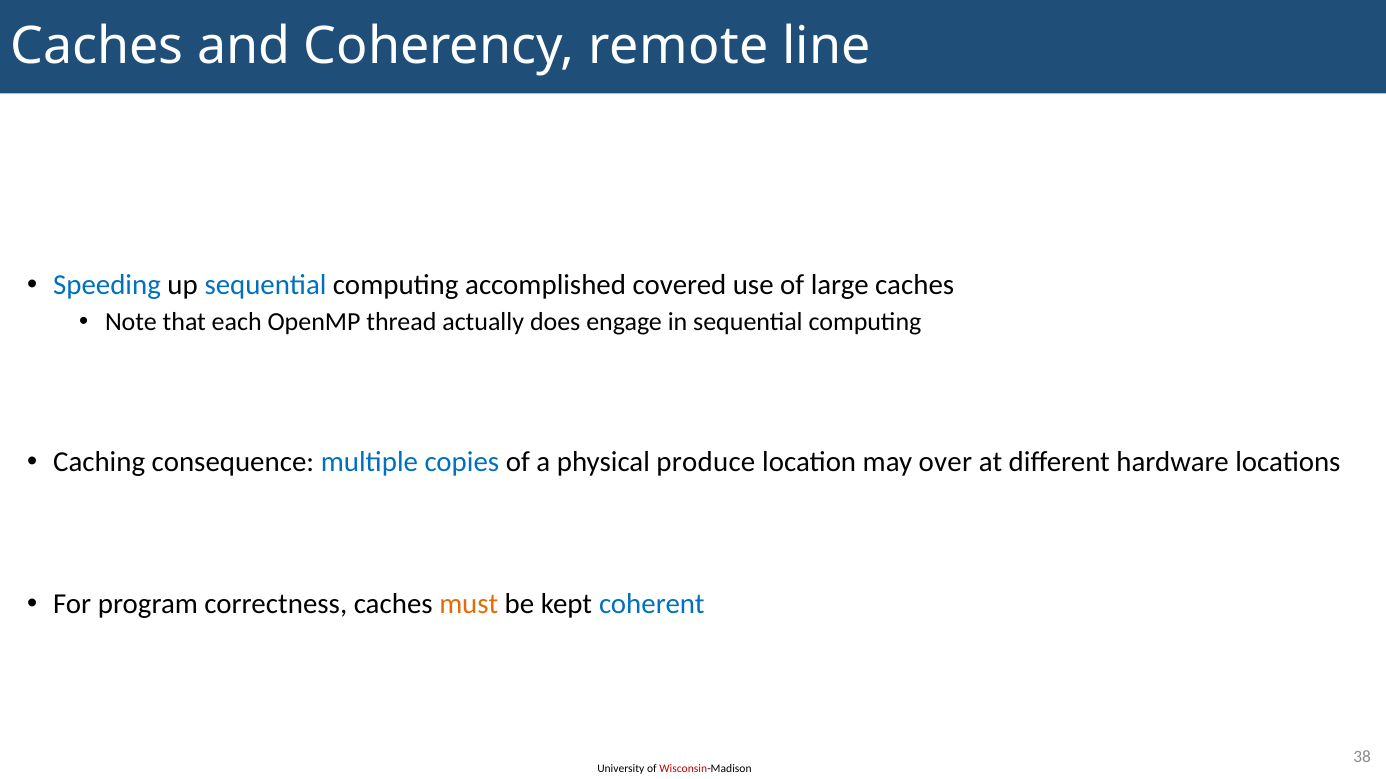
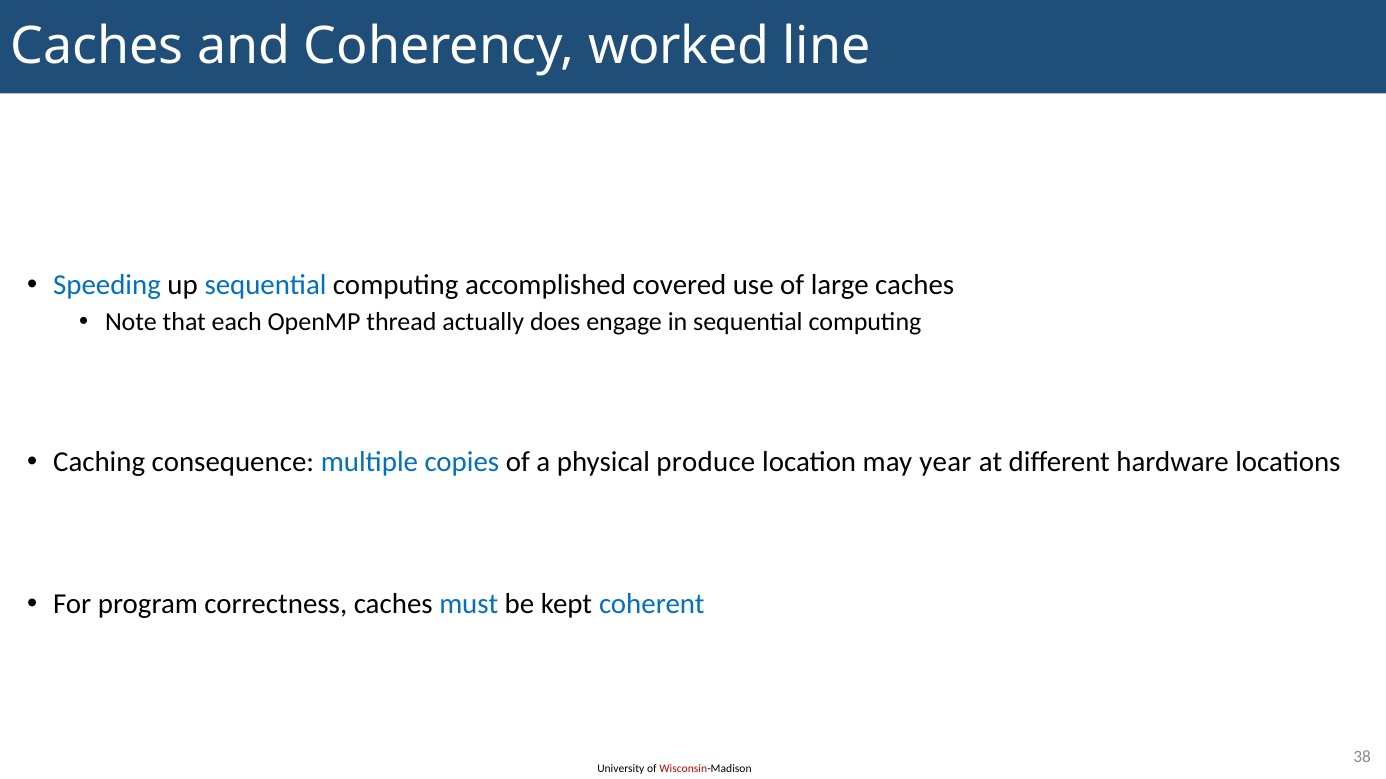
remote: remote -> worked (679, 46)
over: over -> year (945, 463)
must colour: orange -> blue (469, 605)
